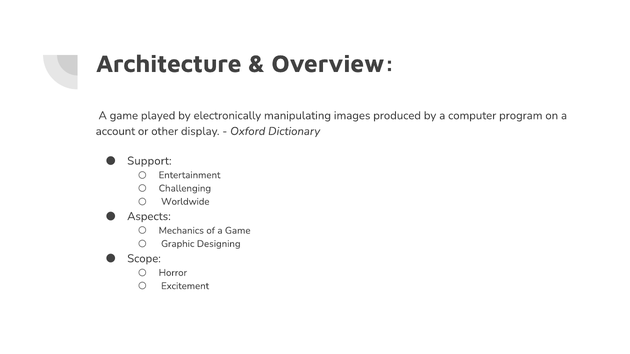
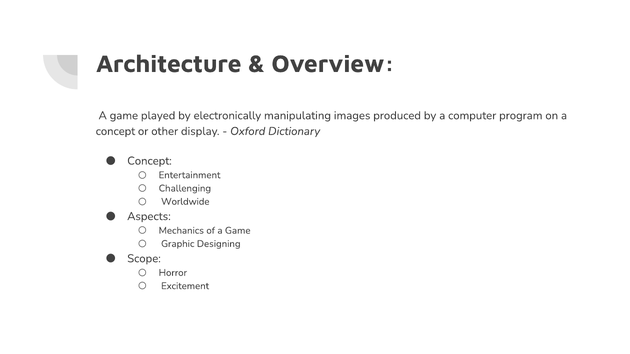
account: account -> concept (115, 131)
Support: Support -> Concept (149, 161)
